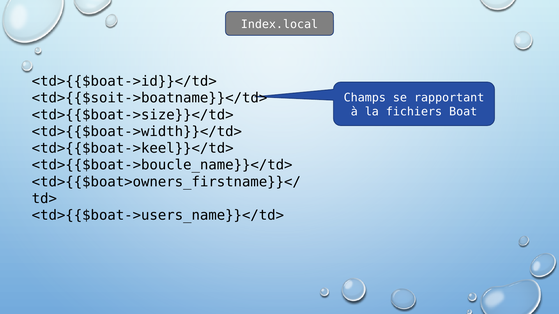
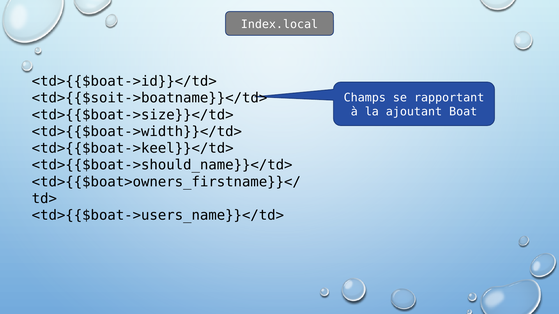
fichiers: fichiers -> ajoutant (414, 112)
<td>{{$boat->boucle_name}}</td>: <td>{{$boat->boucle_name}}</td> -> <td>{{$boat->should_name}}</td> (162, 165)
